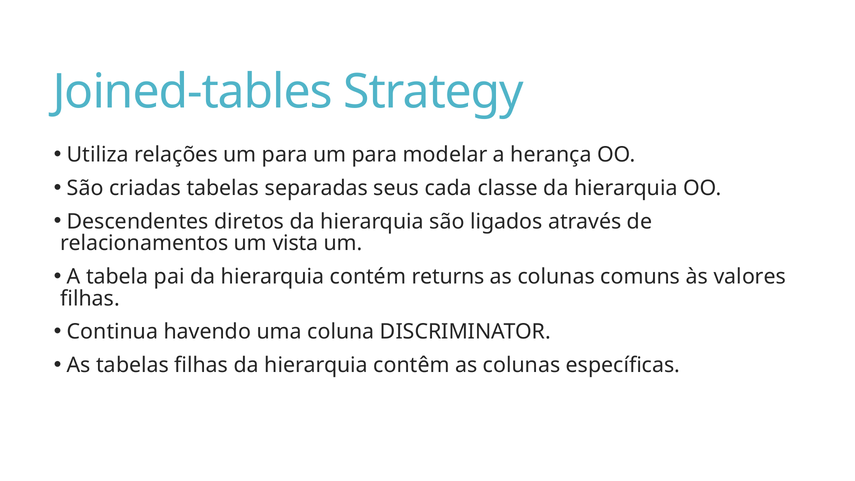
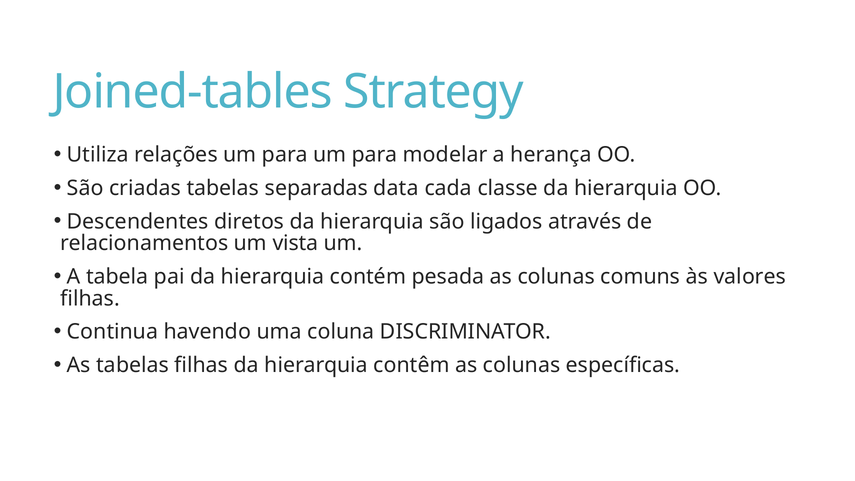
seus: seus -> data (396, 188)
returns: returns -> pesada (448, 277)
